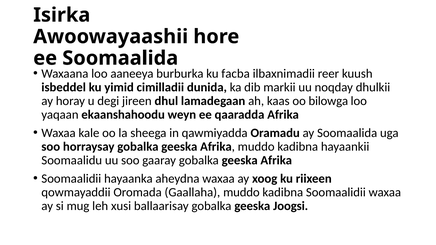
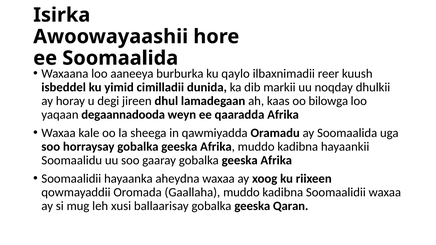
facba: facba -> qaylo (236, 74)
ekaanshahoodu: ekaanshahoodu -> degaannadooda (123, 115)
Joogsi: Joogsi -> Qaran (291, 206)
